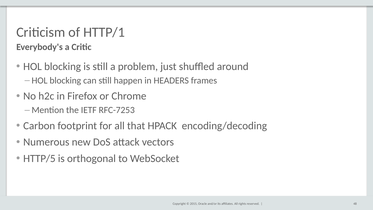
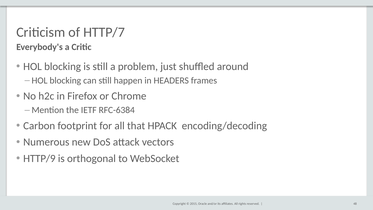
HTTP/1: HTTP/1 -> HTTP/7 (104, 32)
RFC-7253: RFC-7253 -> RFC-6384 (117, 110)
HTTP/5: HTTP/5 -> HTTP/9 (39, 158)
